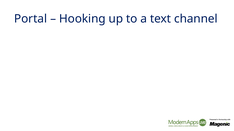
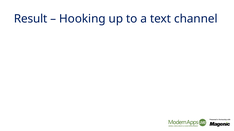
Portal: Portal -> Result (31, 19)
